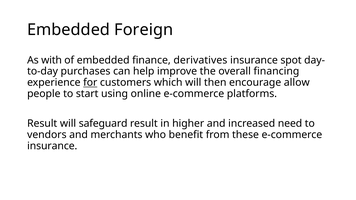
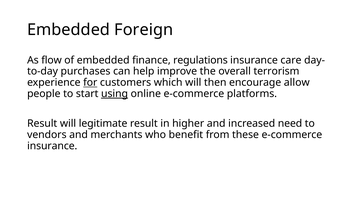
with: with -> flow (52, 60)
derivatives: derivatives -> regulations (200, 60)
spot: spot -> care (291, 60)
financing: financing -> terrorism (276, 71)
using underline: none -> present (115, 94)
safeguard: safeguard -> legitimate (103, 124)
